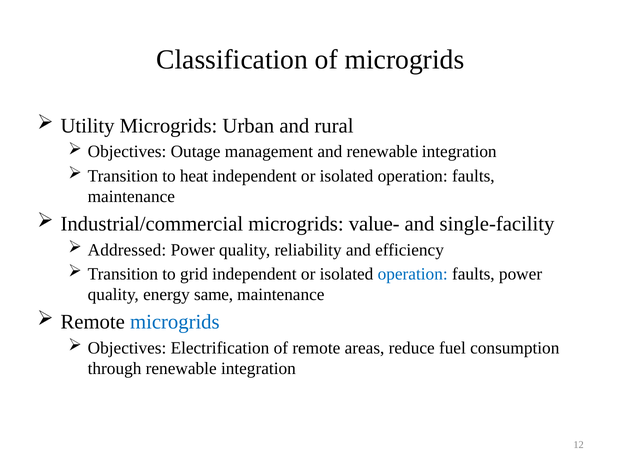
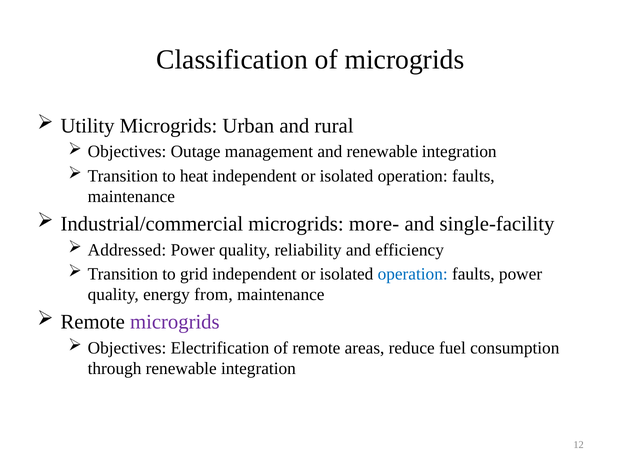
value-: value- -> more- (374, 224)
same: same -> from (213, 295)
microgrids colour: blue -> purple (175, 322)
